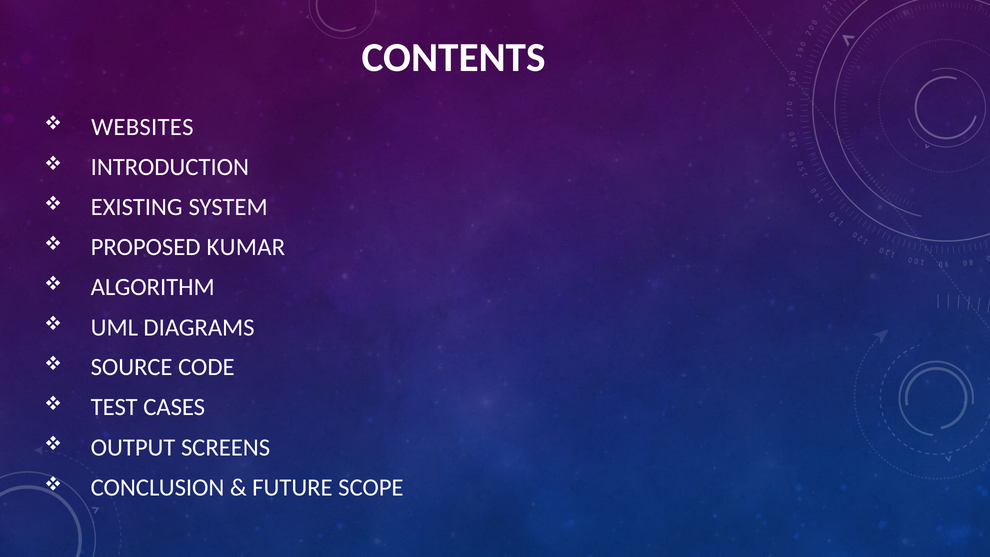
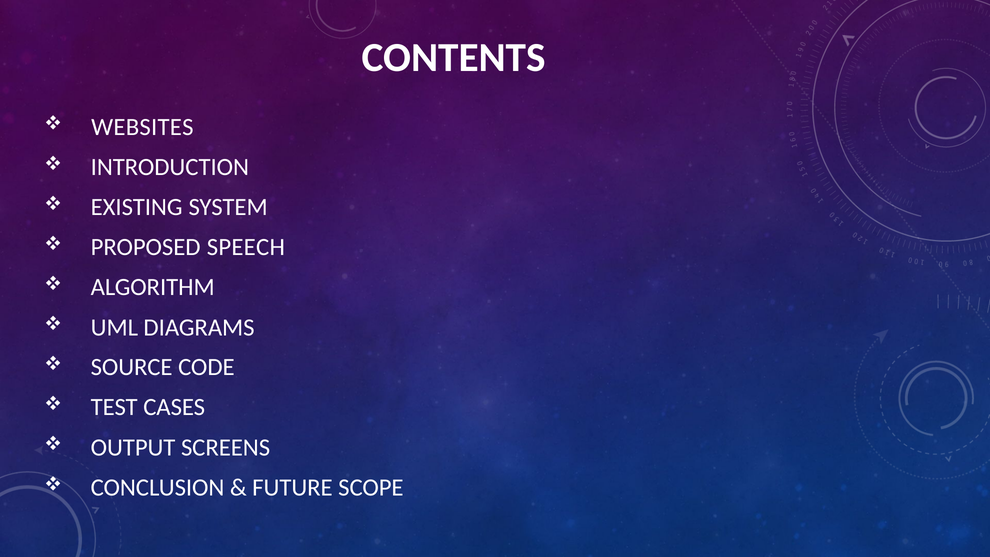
KUMAR: KUMAR -> SPEECH (246, 247)
